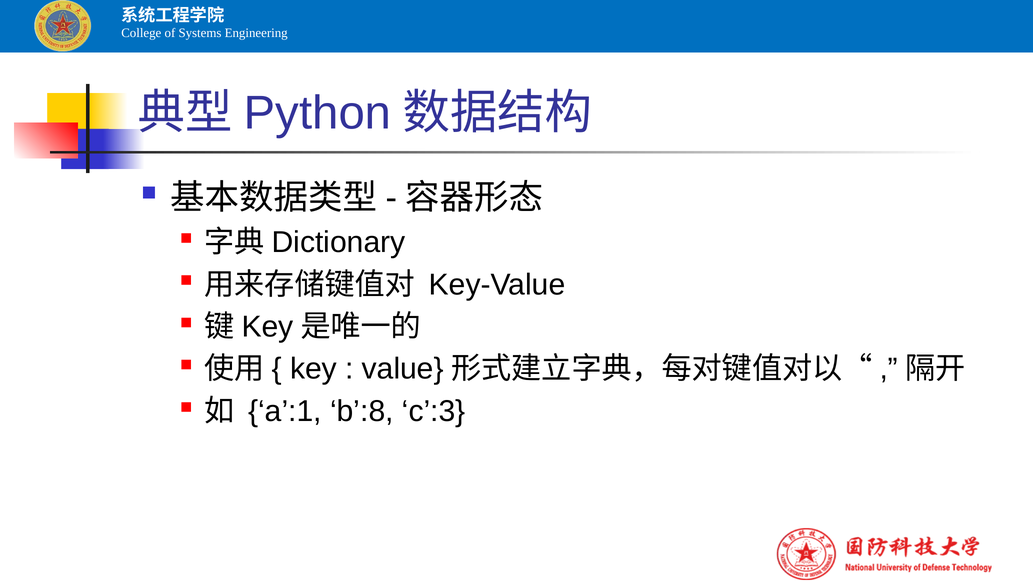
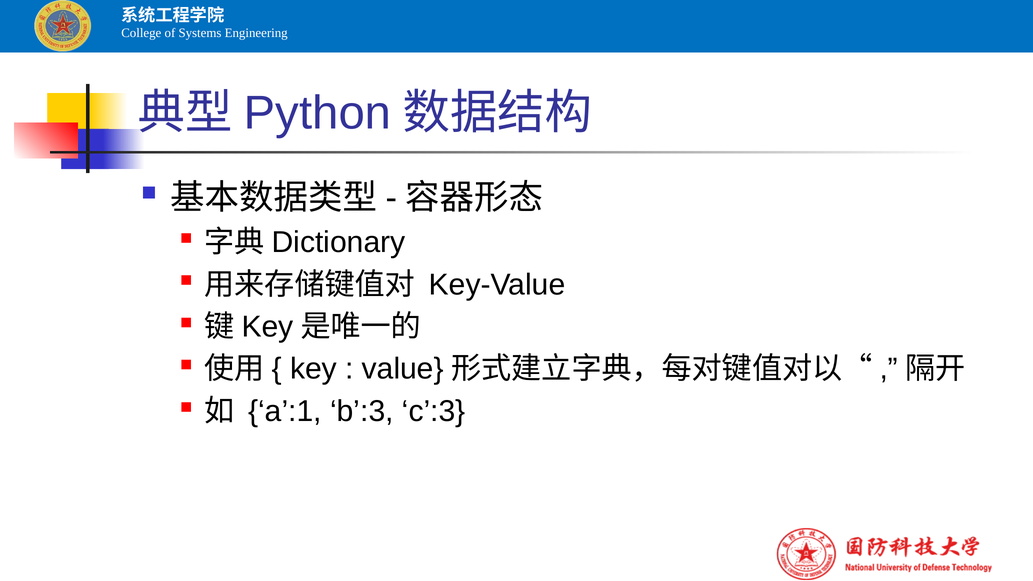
b’:8: b’:8 -> b’:3 (362, 411)
